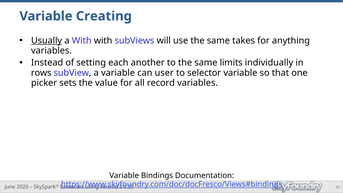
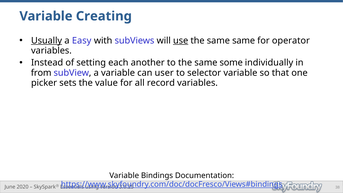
a With: With -> Easy (82, 40)
use underline: none -> present (181, 40)
same takes: takes -> same (244, 40)
anything: anything -> operator (291, 40)
limits: limits -> some (231, 63)
rows: rows -> from (41, 73)
